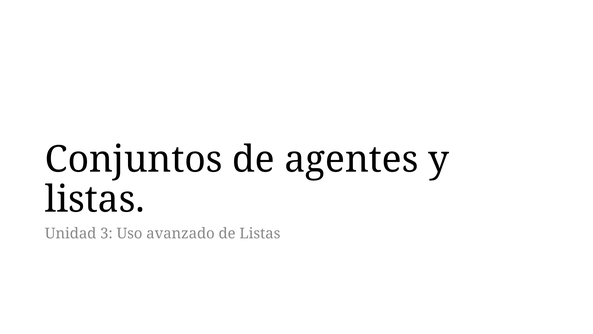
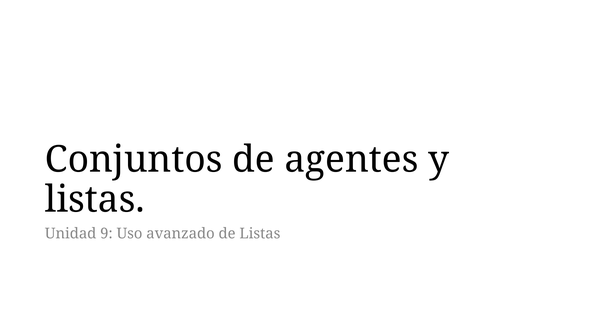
3: 3 -> 9 (106, 233)
